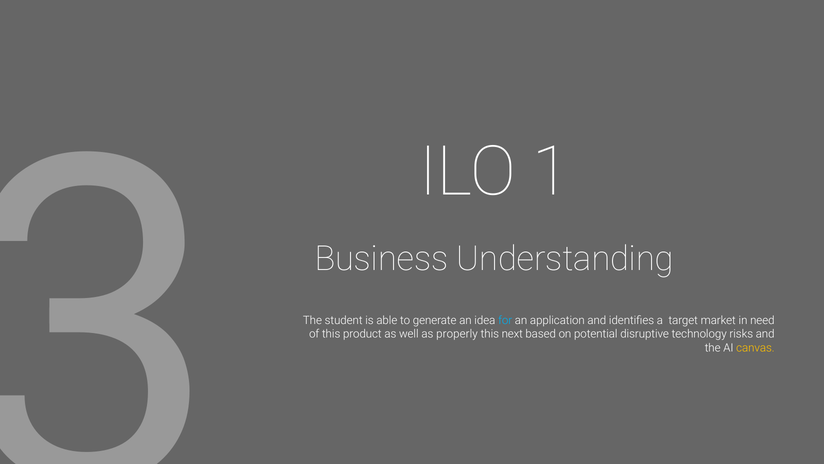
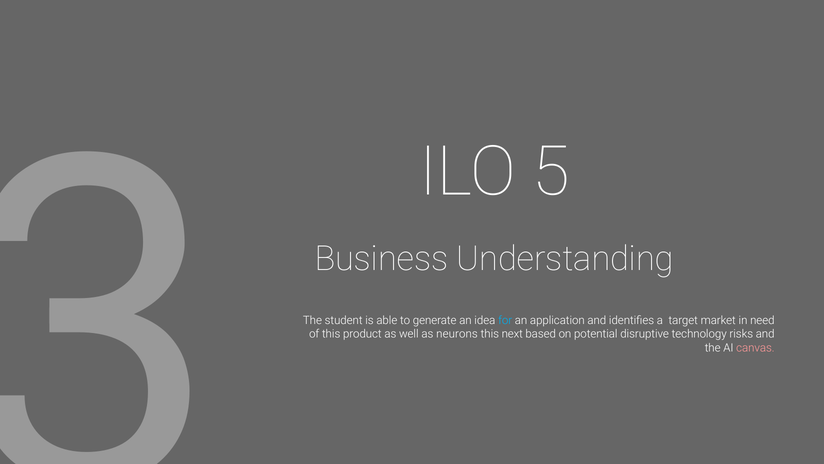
1: 1 -> 5 (551, 172)
properly: properly -> neurons (457, 334)
canvas colour: yellow -> pink (755, 348)
